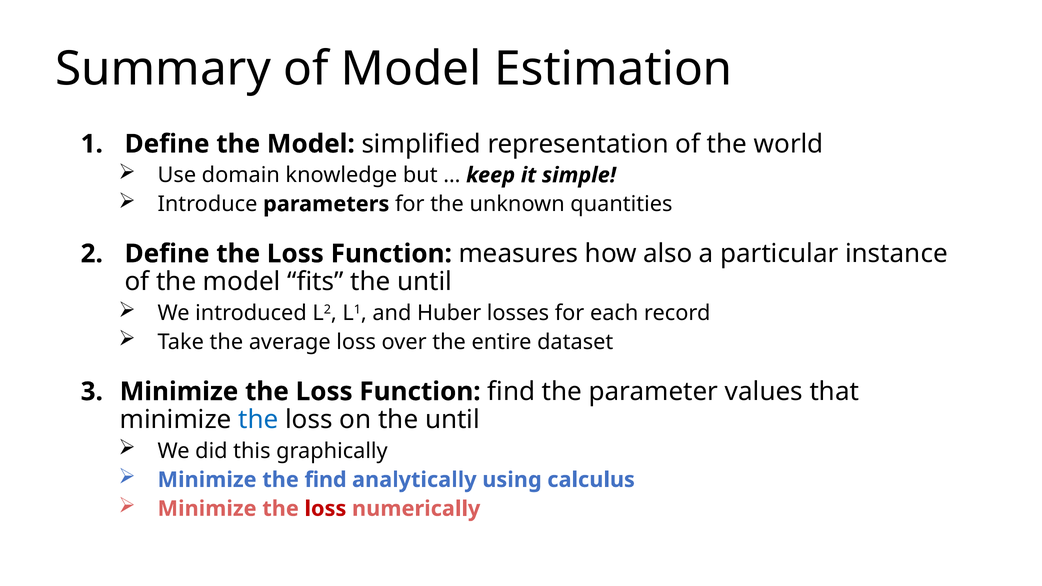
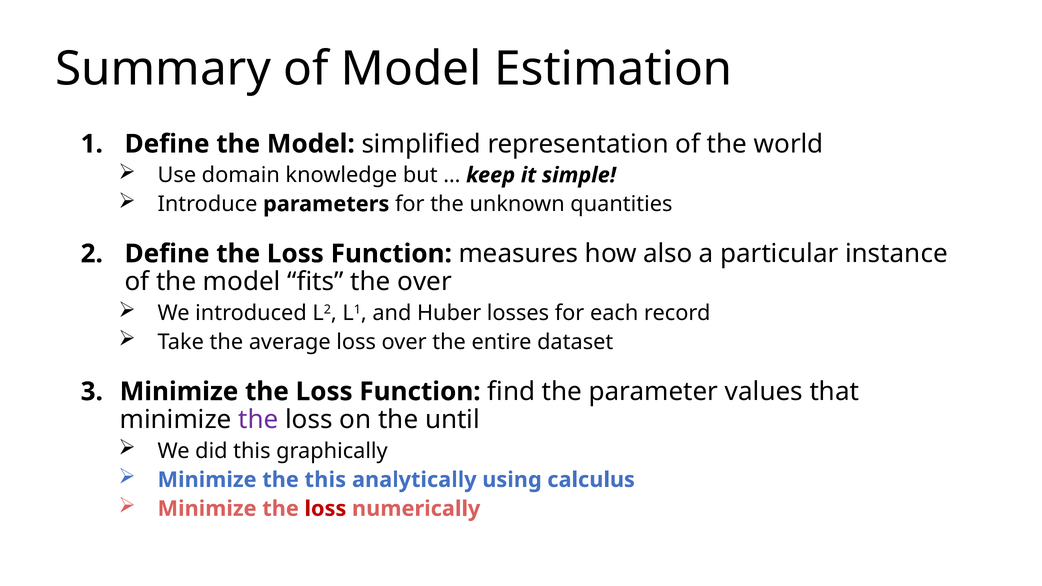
fits the until: until -> over (425, 282)
the colour: blue -> purple (258, 420)
the find: find -> this (325, 480)
